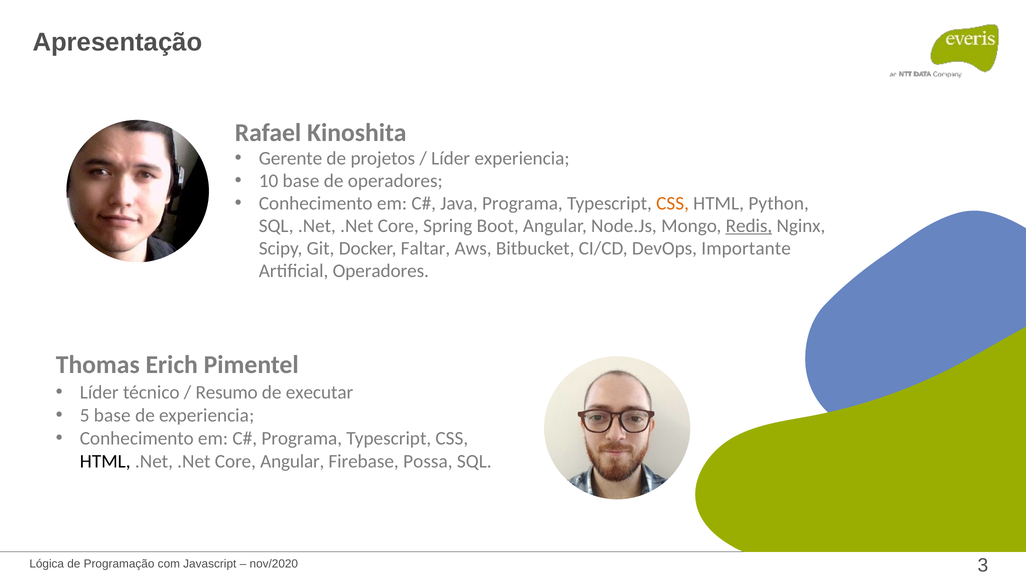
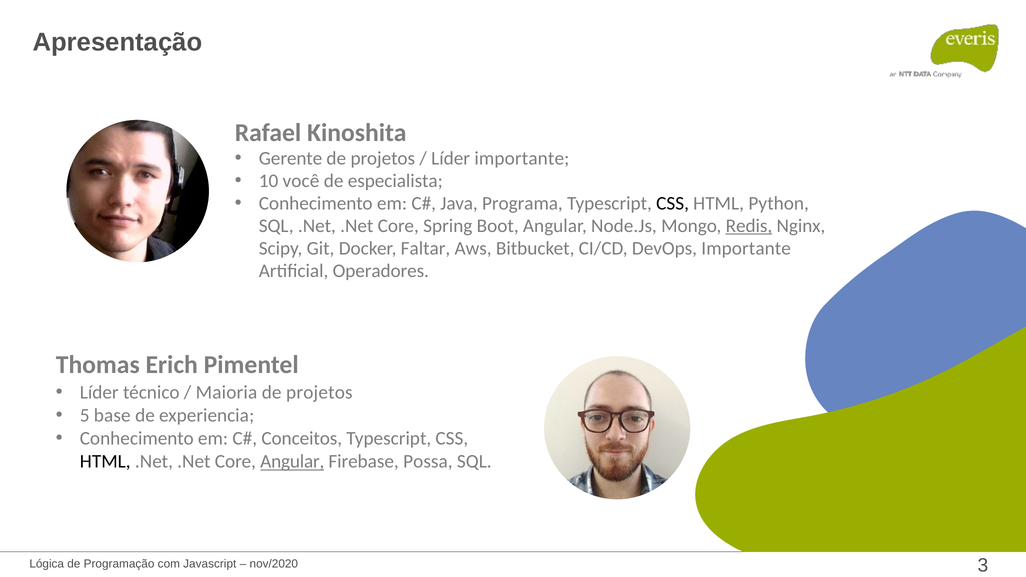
Líder experiencia: experiencia -> importante (522, 159)
10 base: base -> você (301, 181)
de operadores: operadores -> especialista (395, 181)
CSS colour: orange -> black (673, 203)
Resumo: Resumo -> Maioria (226, 392)
executar: executar -> projetos (319, 392)
Programa: Programa -> Conceitos (302, 439)
Angular underline: none -> present (292, 462)
